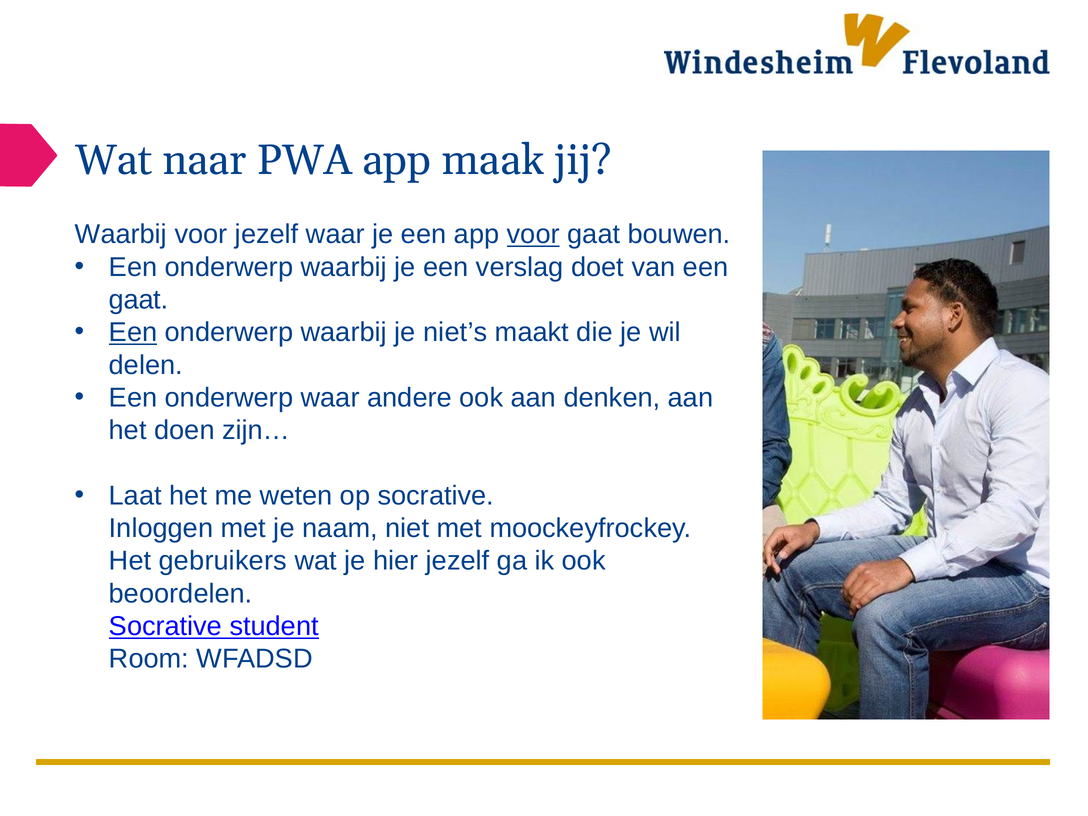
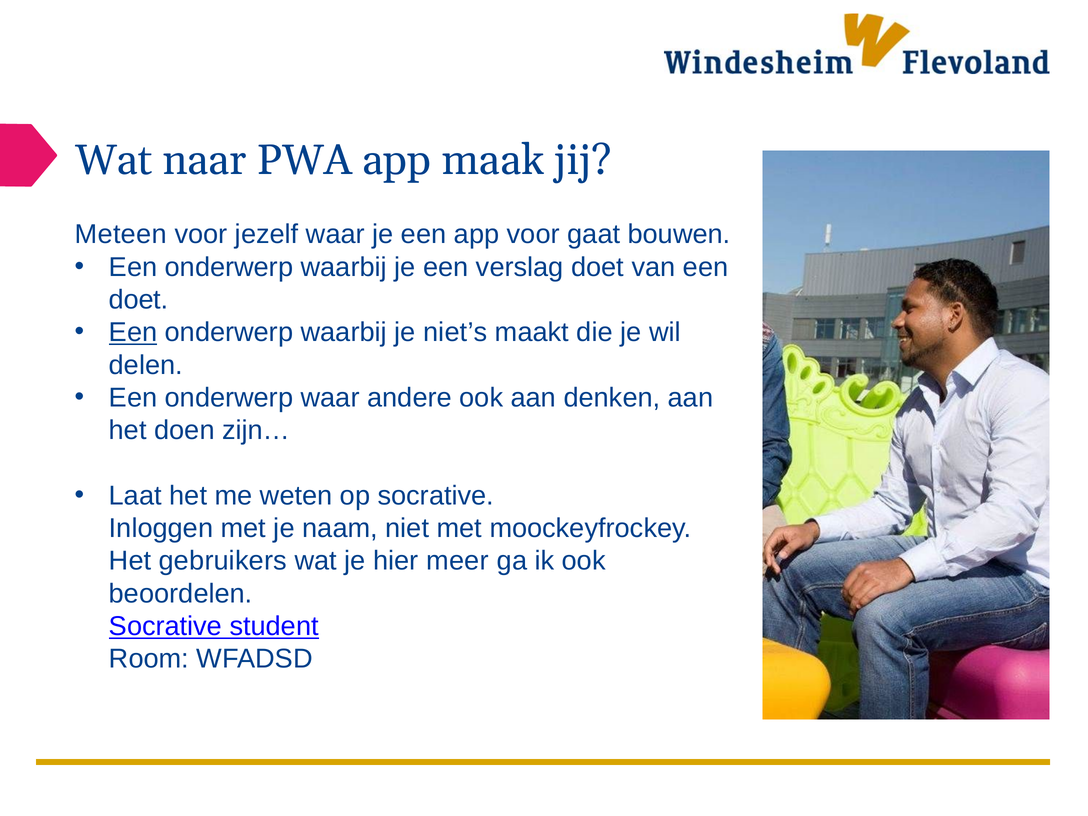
Waarbij: Waarbij -> Meteen (121, 234)
voor underline: present -> none (533, 234)
gaat: gaat -> doet (138, 300)
hier jezelf: jezelf -> meer (458, 561)
